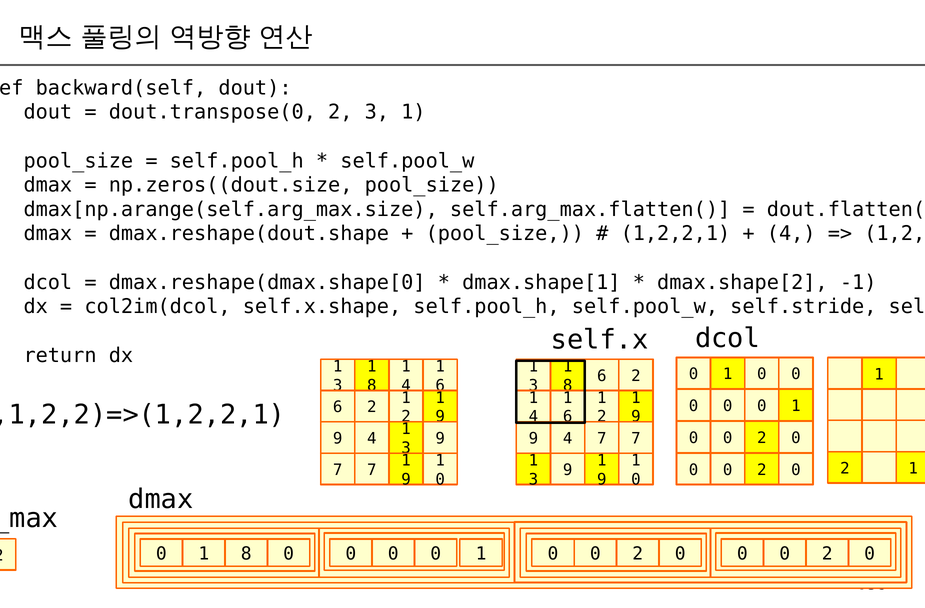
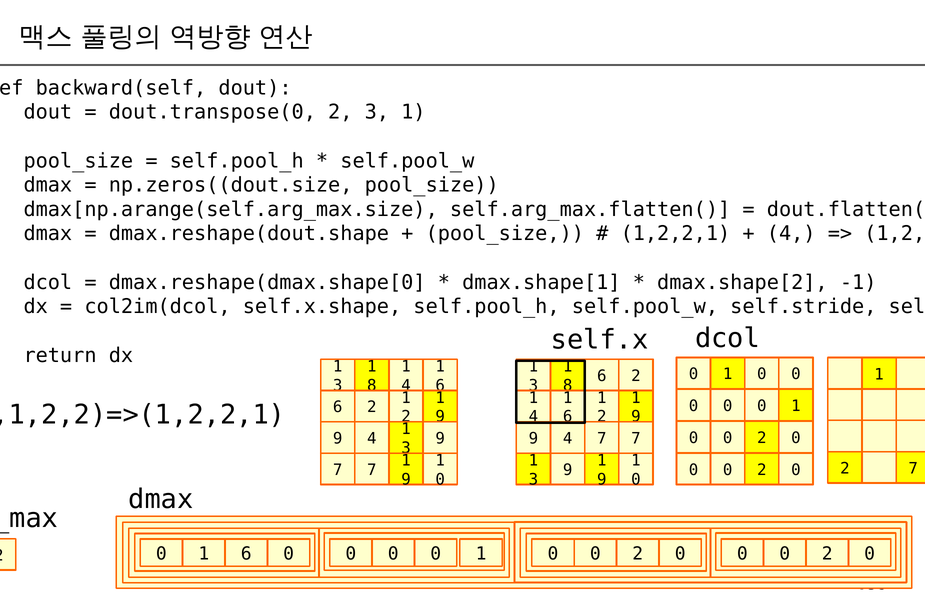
1: 1 -> 7 (913, 468)
0 1 8: 8 -> 6 (246, 554)
